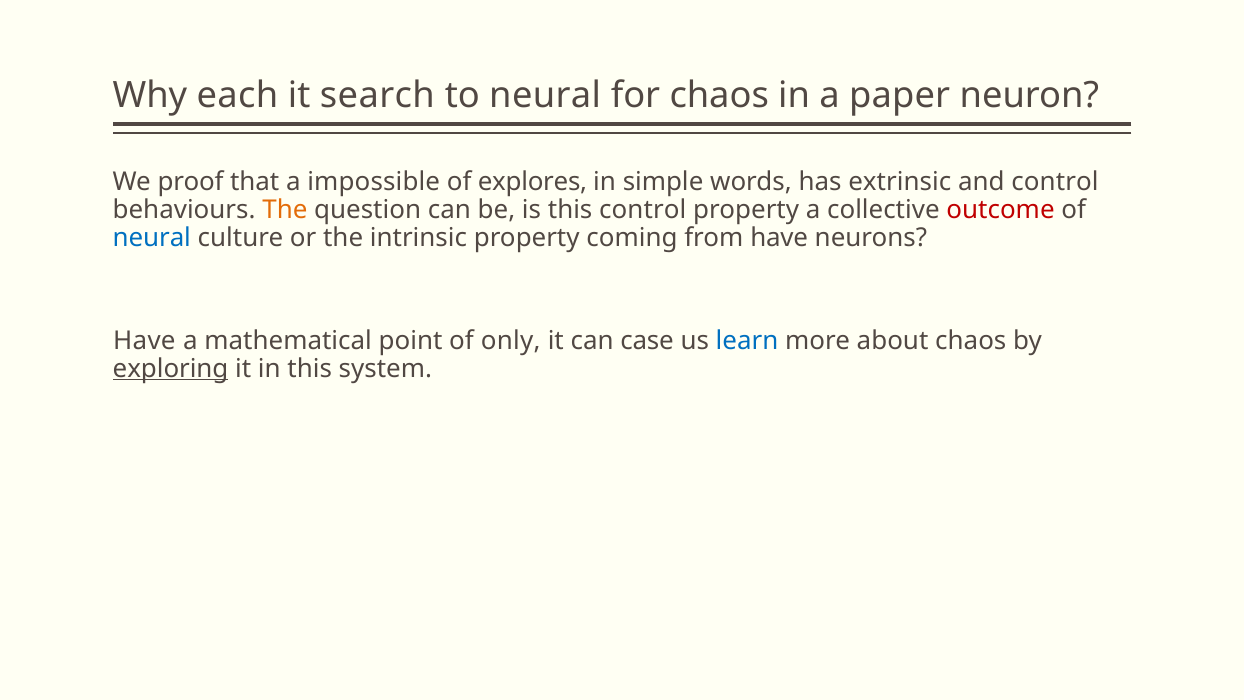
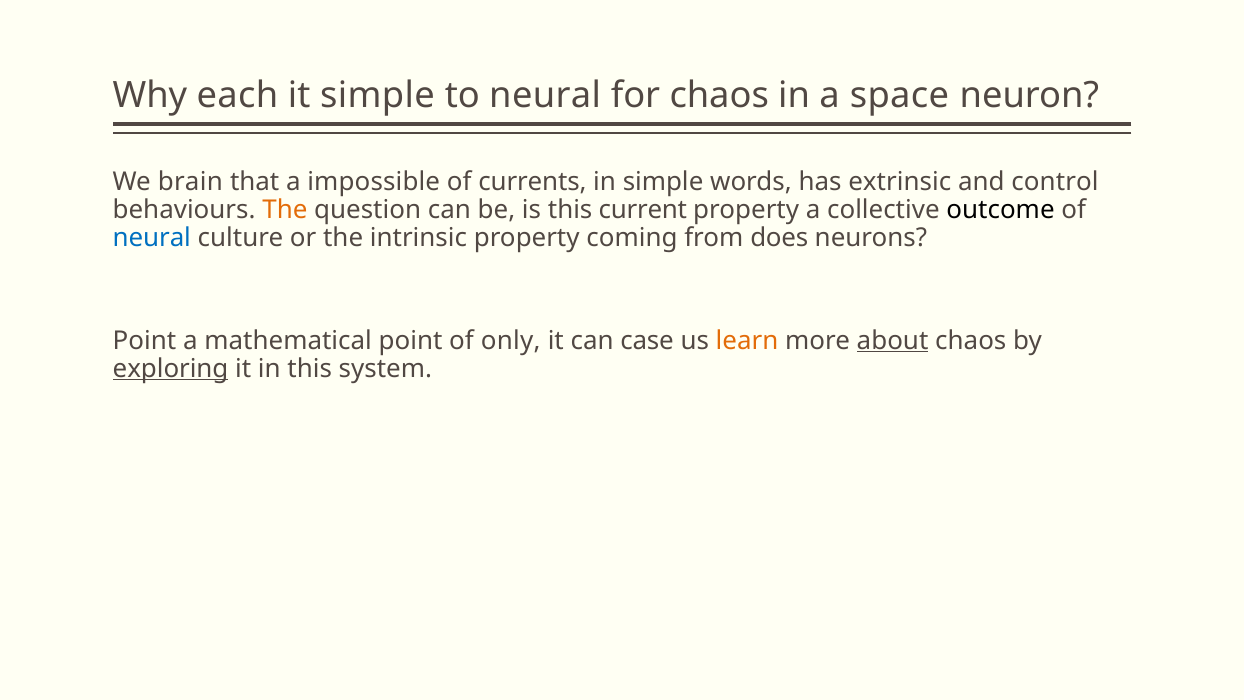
it search: search -> simple (377, 95)
paper: paper -> space (899, 95)
proof: proof -> brain (190, 182)
explores: explores -> currents (532, 182)
this control: control -> current (643, 210)
outcome colour: red -> black (1001, 210)
from have: have -> does (779, 238)
Have: Have -> Point (145, 340)
learn colour: blue -> orange (747, 340)
about underline: none -> present (893, 340)
